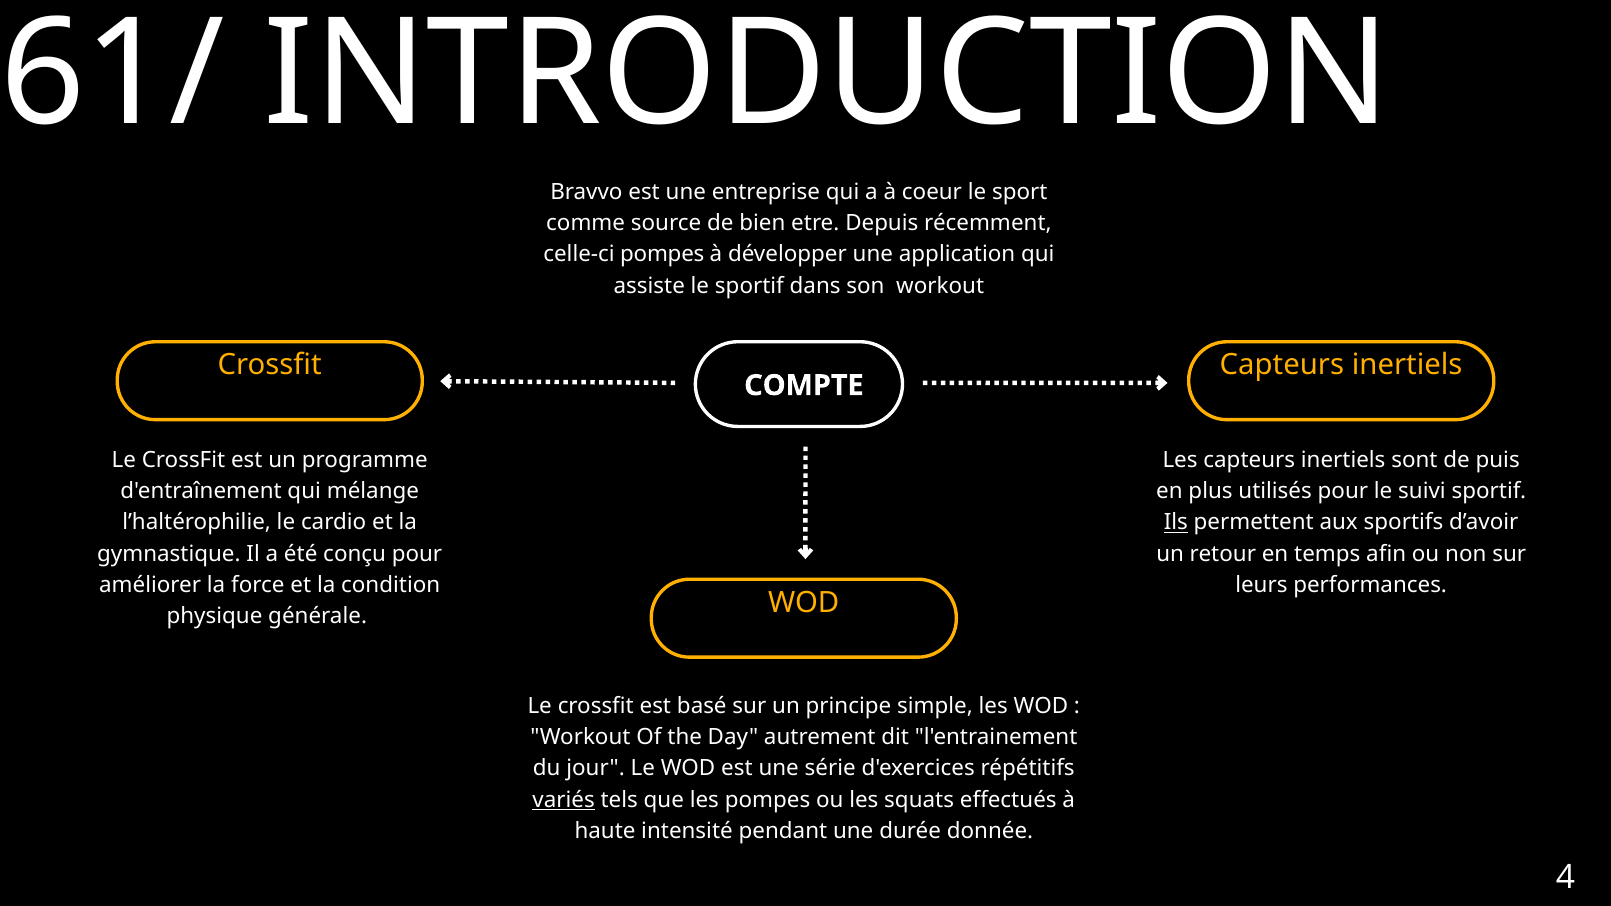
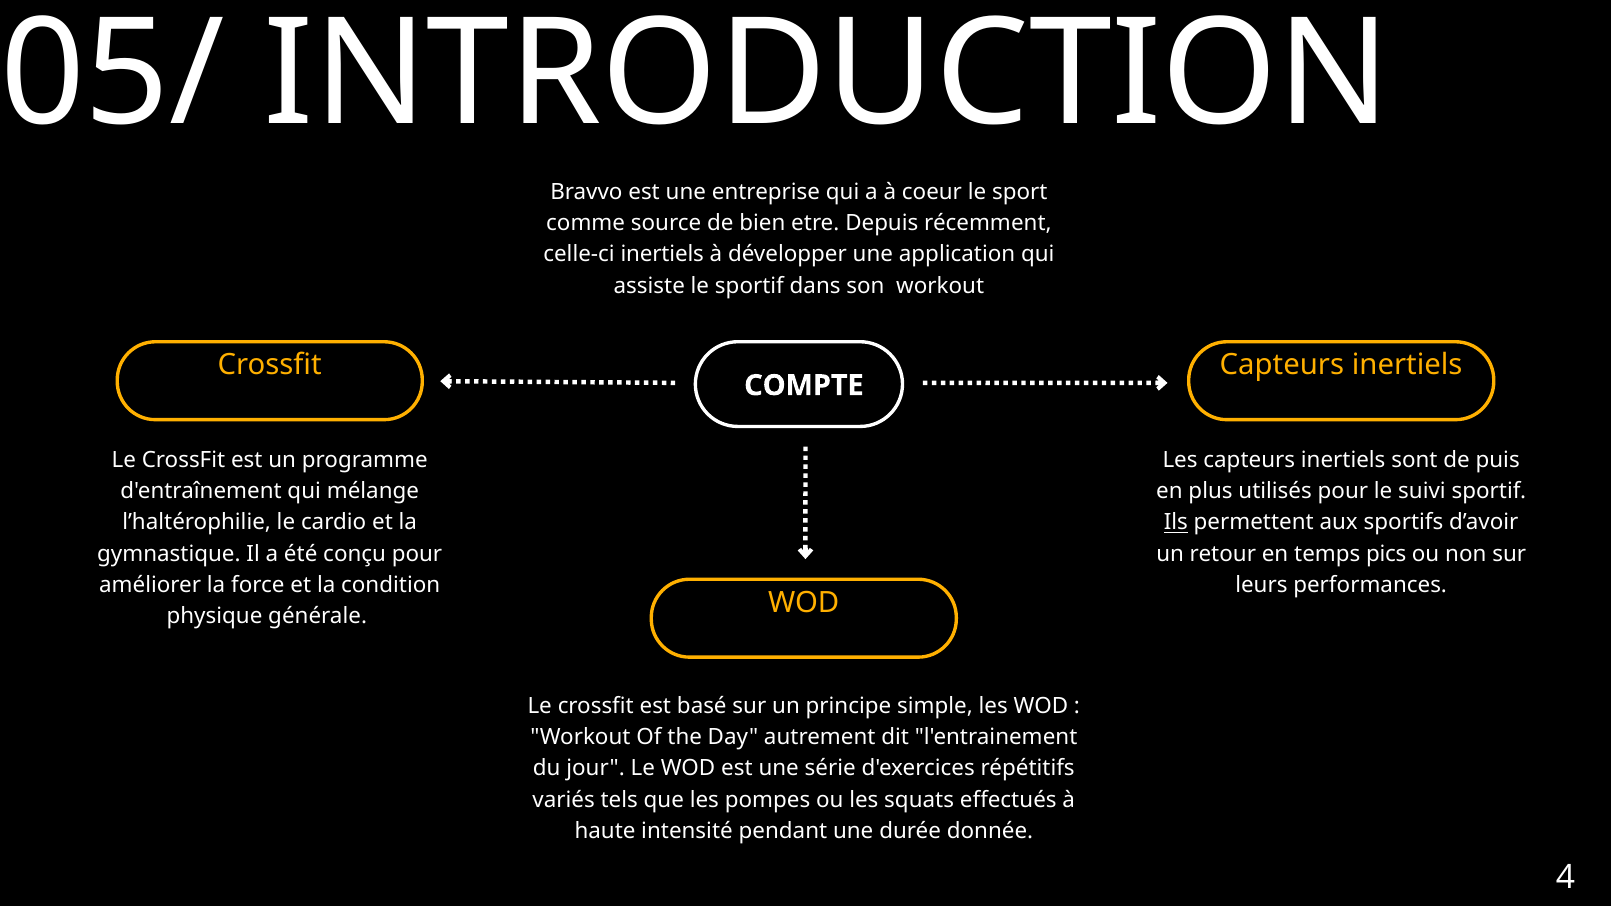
61/: 61/ -> 05/ (113, 75)
celle-ci pompes: pompes -> inertiels (662, 255)
afin: afin -> pics (1386, 554)
variés underline: present -> none (564, 800)
